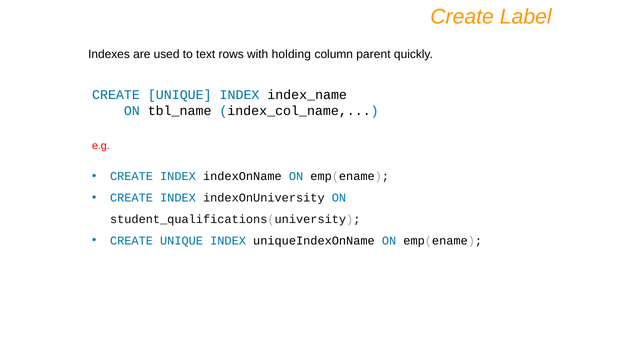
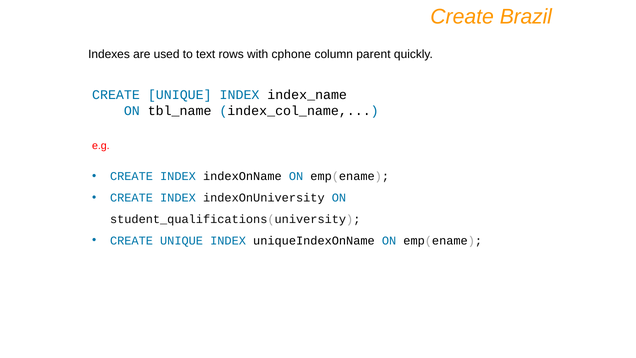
Label: Label -> Brazil (526, 17)
holding: holding -> cphone (291, 54)
